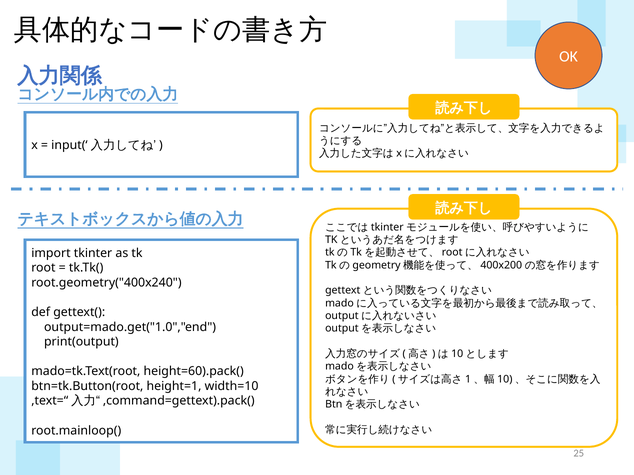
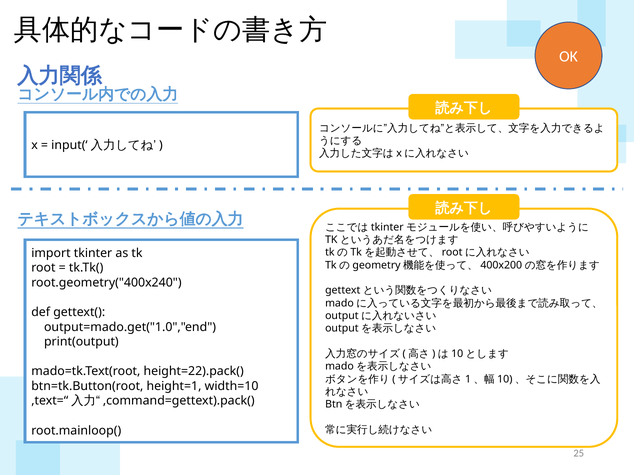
height=60).pack(: height=60).pack( -> height=22).pack( (194, 372)
